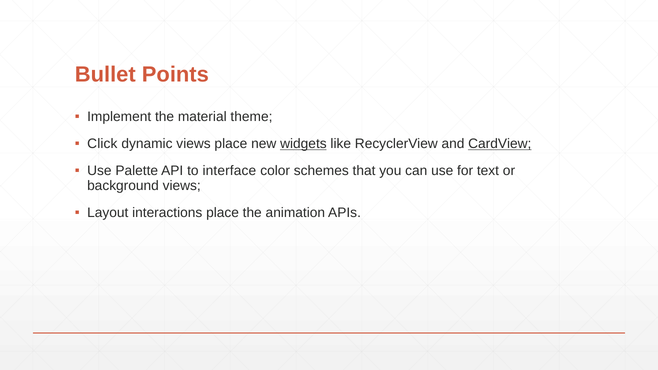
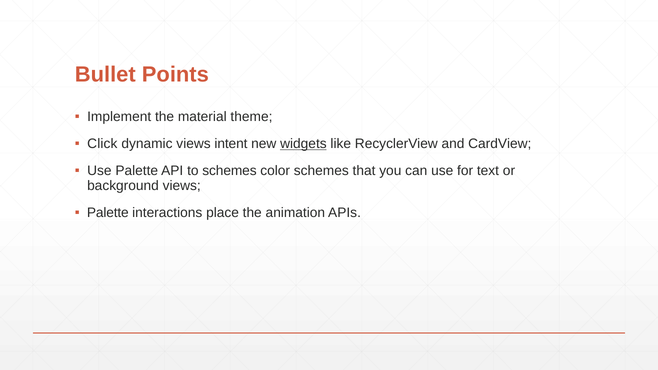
views place: place -> intent (231, 144)
CardView underline: present -> none (500, 144)
to interface: interface -> schemes (229, 171)
Layout: Layout -> Palette (108, 213)
